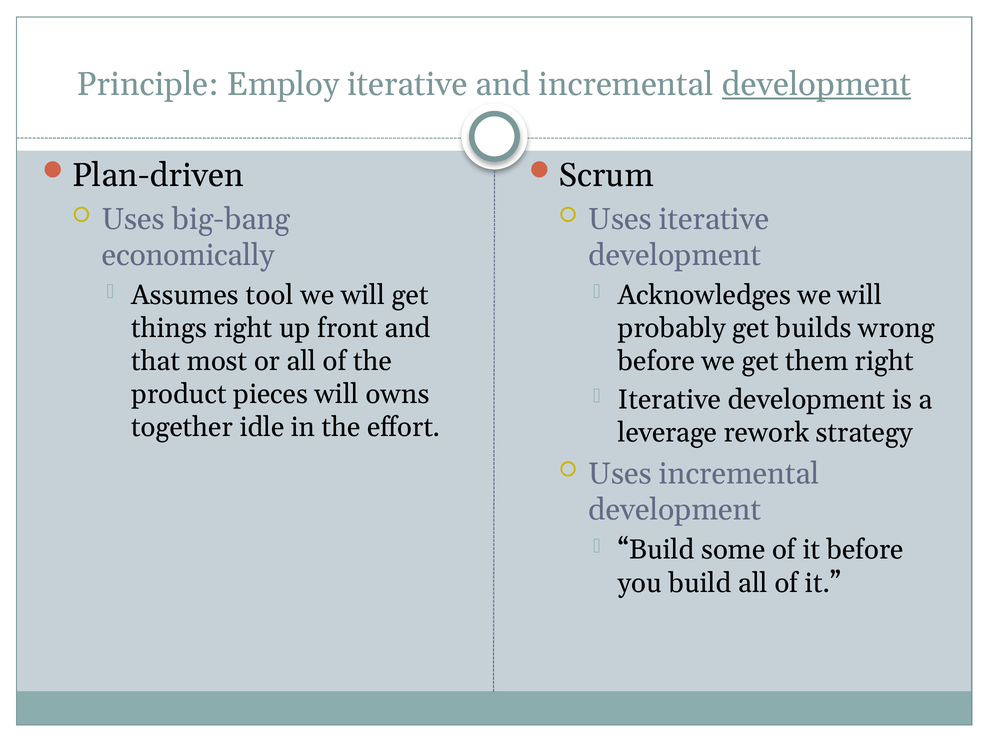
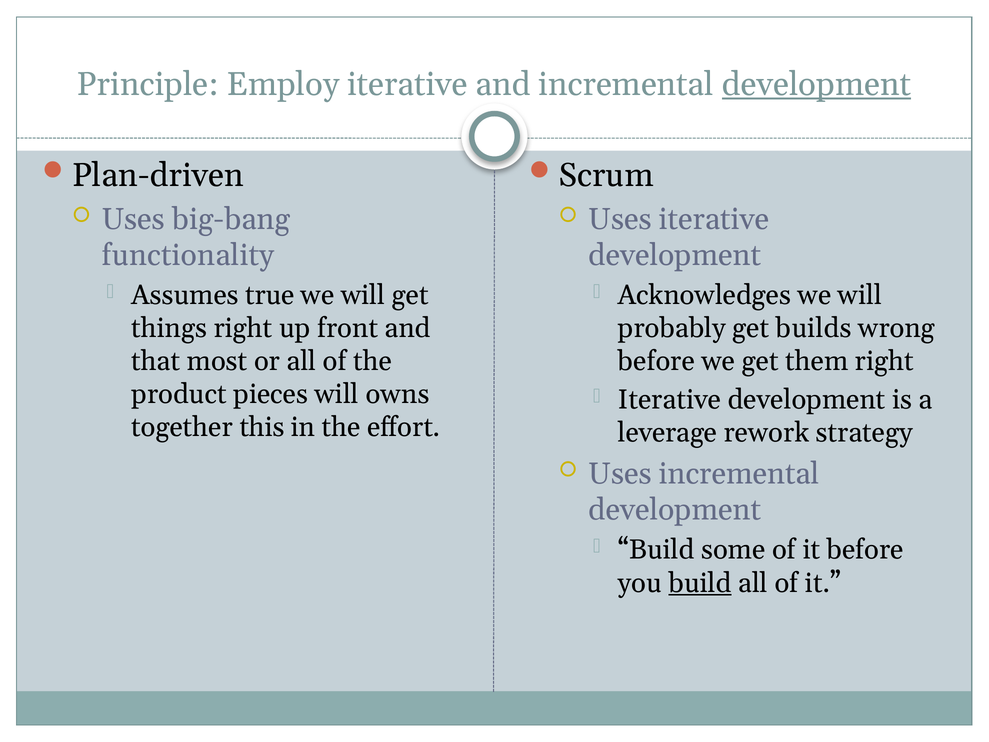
economically: economically -> functionality (188, 255)
tool: tool -> true (270, 295)
idle: idle -> this (262, 427)
build underline: none -> present (700, 583)
